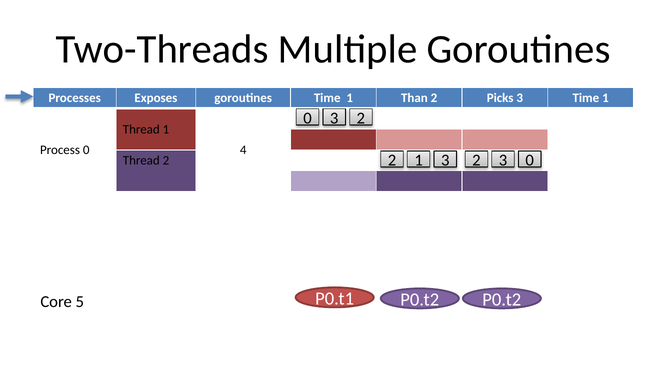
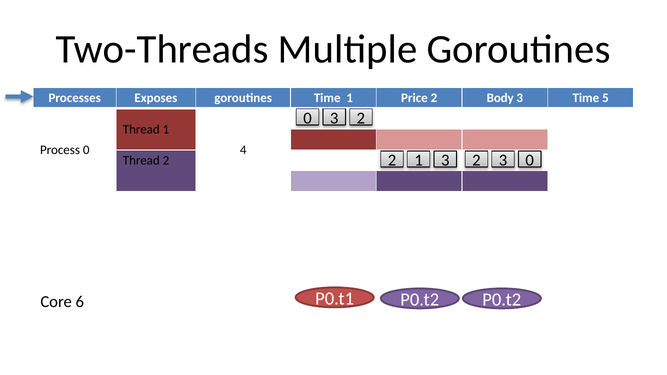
Than: Than -> Price (414, 98)
Picks: Picks -> Body (500, 98)
3 Time 1: 1 -> 5 (605, 98)
5: 5 -> 6 (80, 302)
